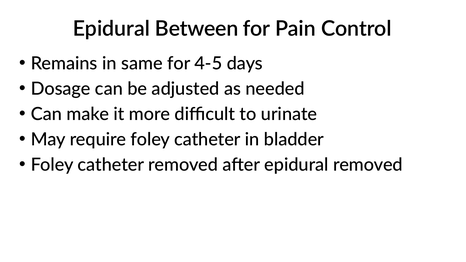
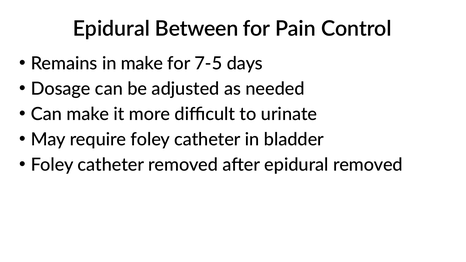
in same: same -> make (142, 63)
4-5: 4-5 -> 7-5 (208, 63)
